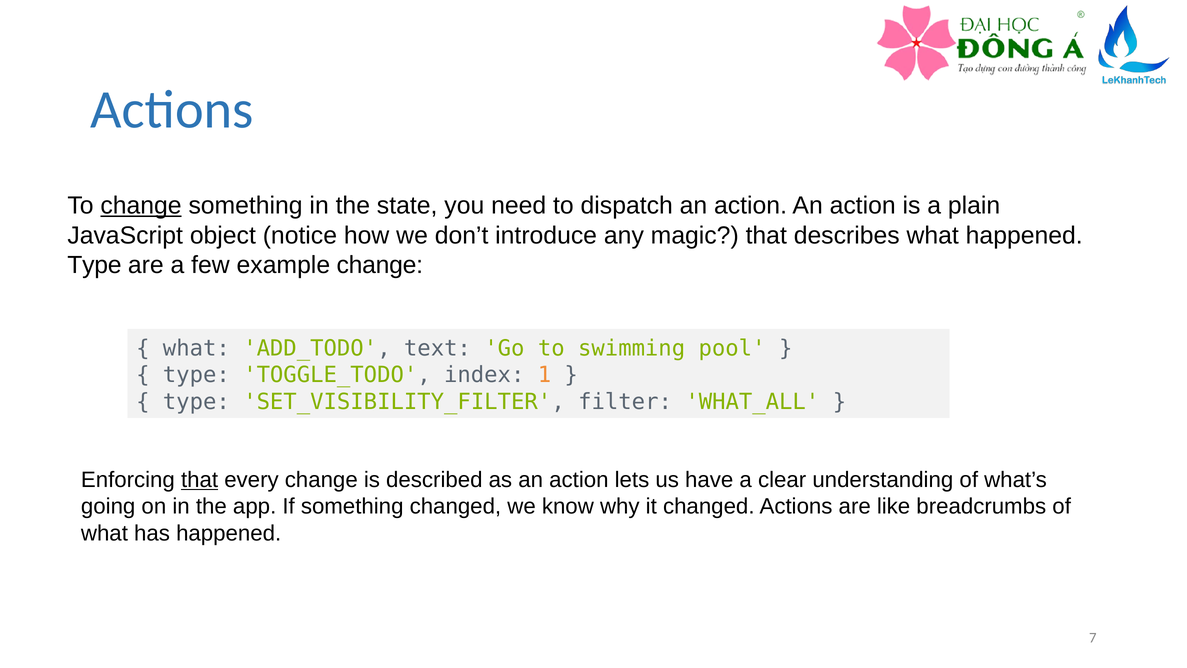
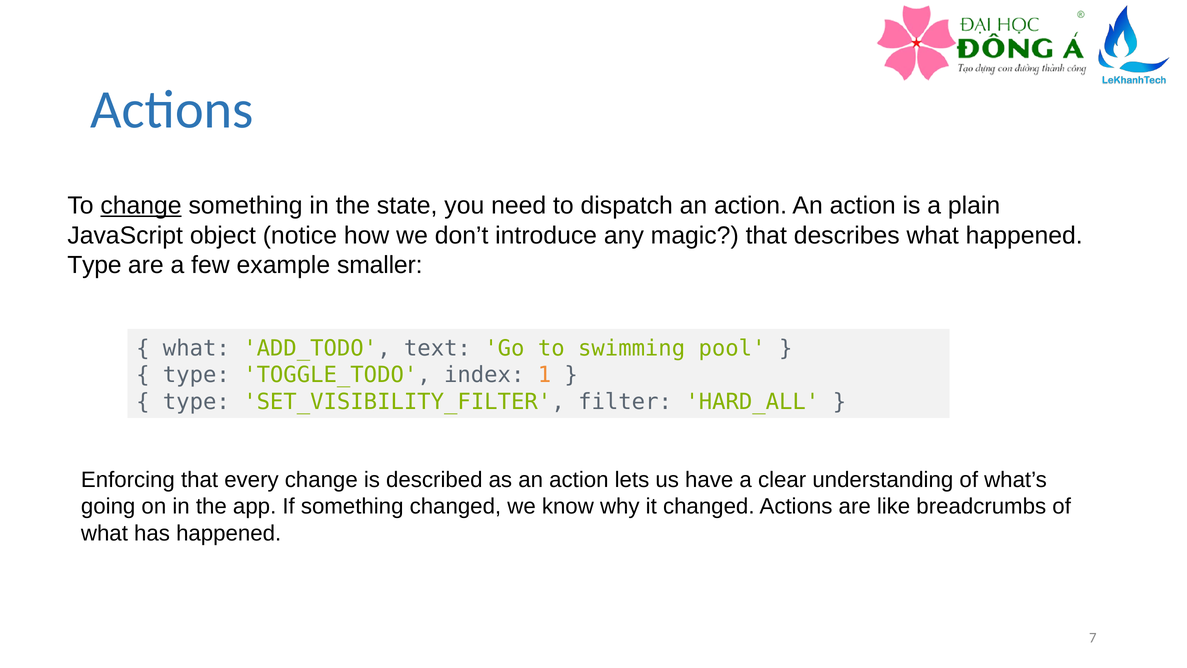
example change: change -> smaller (380, 265)
WHAT_ALL: WHAT_ALL -> HARD_ALL (752, 402)
that underline: present -> none (200, 480)
